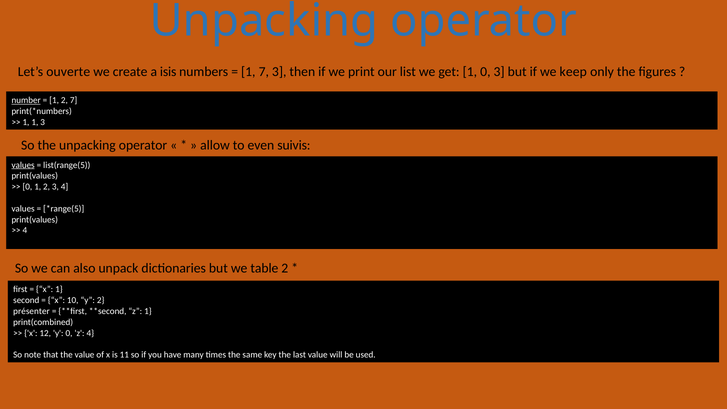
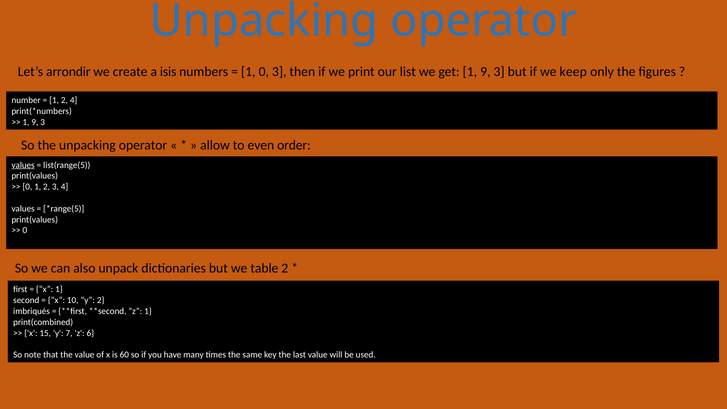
ouverte: ouverte -> arrondir (68, 72)
1 7: 7 -> 0 (264, 72)
get 1 0: 0 -> 9 (485, 72)
number underline: present -> none (26, 100)
2 7: 7 -> 4 (74, 100)
1: 1 -> 9 (35, 122)
suivis: suivis -> order (294, 145)
4: 4 -> 0 (25, 230)
présenter: présenter -> imbriqués (32, 311)
12: 12 -> 15 (45, 333)
y 0: 0 -> 7 (69, 333)
z 4: 4 -> 6 (90, 333)
11: 11 -> 60 (124, 355)
